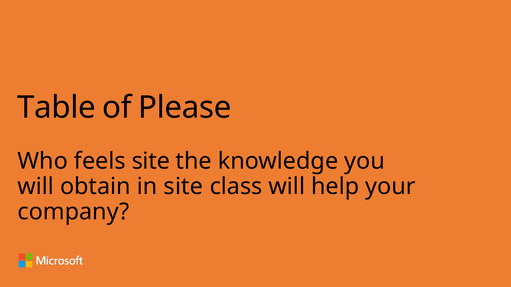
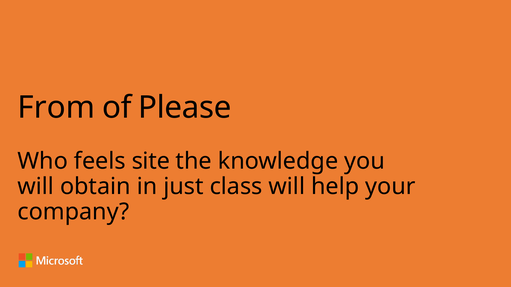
Table: Table -> From (56, 108)
in site: site -> just (183, 187)
